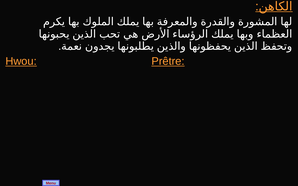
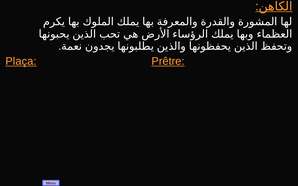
Hwou: Hwou -> Plaça (21, 61)
